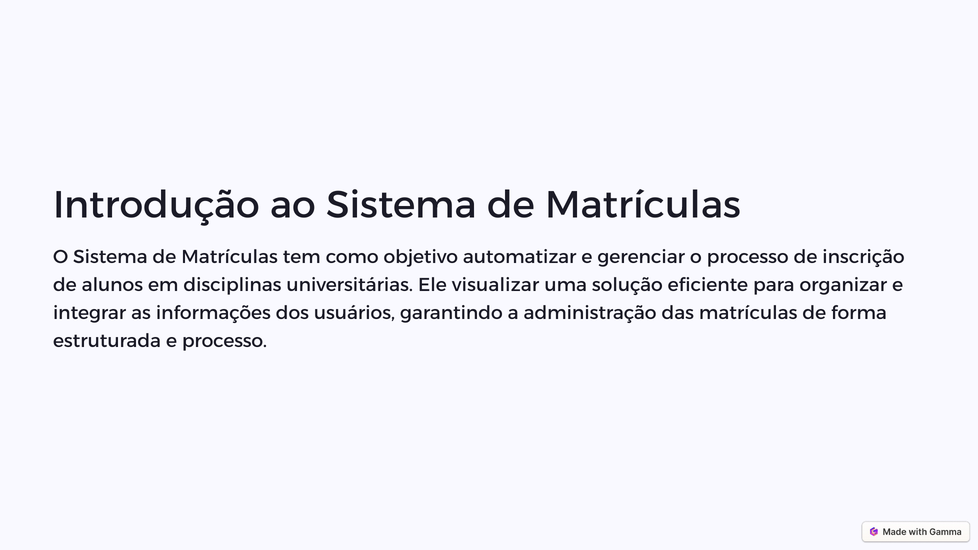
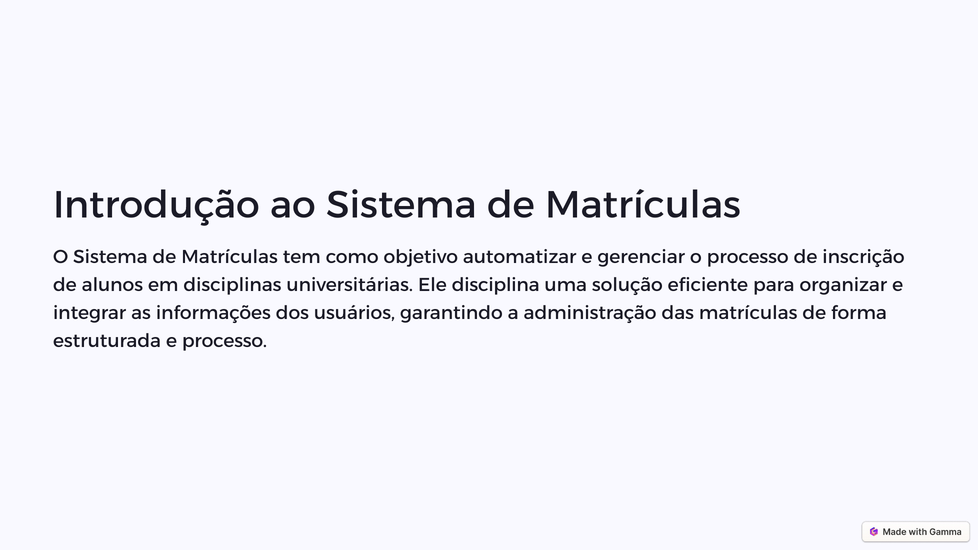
visualizar: visualizar -> disciplina (496, 285)
